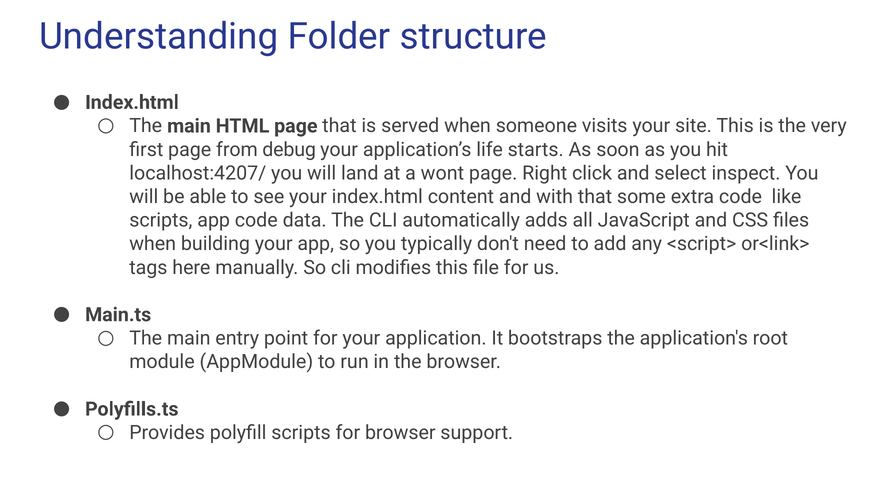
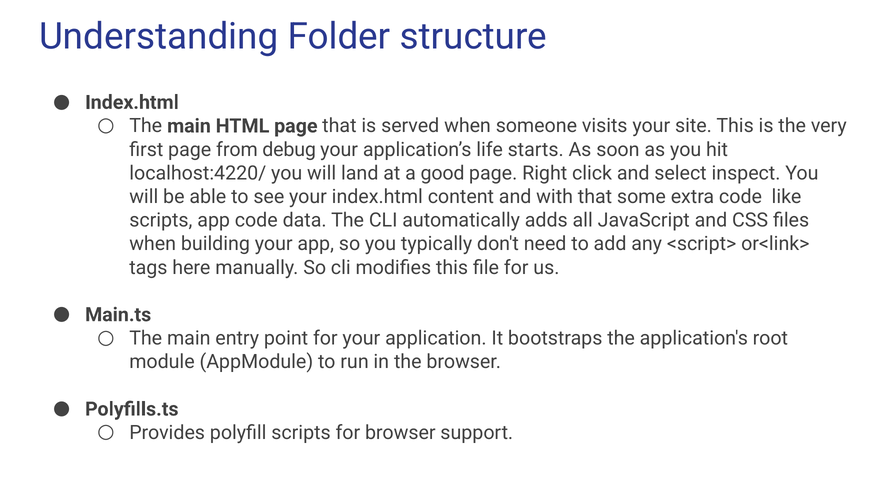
localhost:4207/: localhost:4207/ -> localhost:4220/ (198, 173)
wont: wont -> good (443, 173)
